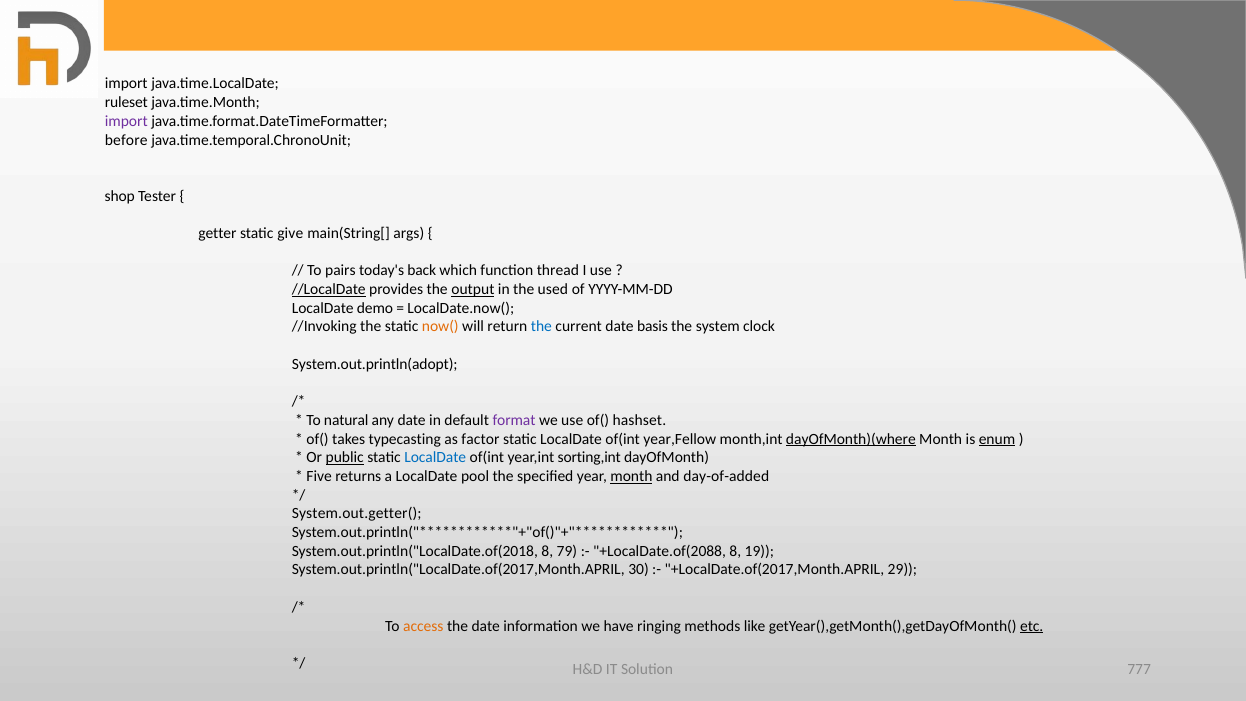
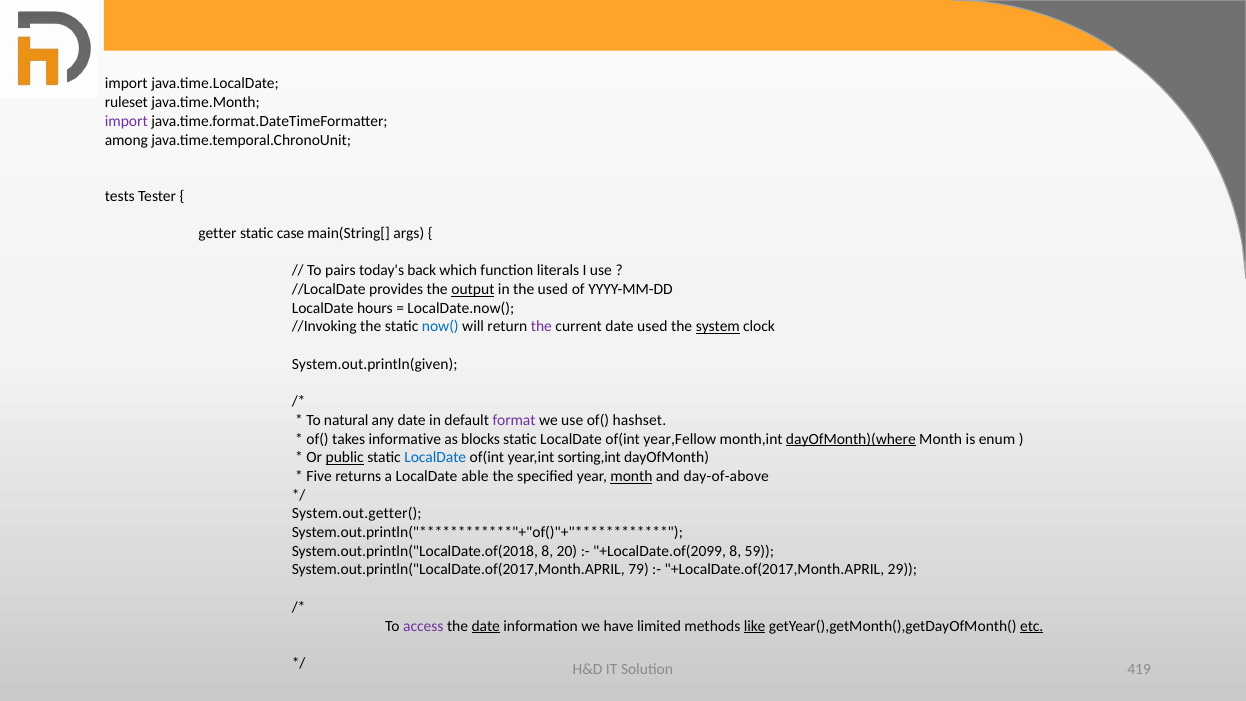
before: before -> among (126, 140)
shop: shop -> tests (120, 196)
give: give -> case (290, 233)
thread: thread -> literals (558, 271)
//LocalDate underline: present -> none (329, 289)
demo: demo -> hours (375, 308)
now( colour: orange -> blue (440, 327)
the colour: blue -> purple (541, 327)
date basis: basis -> used (652, 327)
system underline: none -> present (718, 327)
System.out.println(adopt: System.out.println(adopt -> System.out.println(given (375, 364)
typecasting: typecasting -> informative (405, 439)
factor: factor -> blocks (481, 439)
enum underline: present -> none (997, 439)
pool: pool -> able (475, 476)
day-of-added: day-of-added -> day-of-above (726, 476)
79: 79 -> 20 (567, 551)
+LocalDate.of(2088: +LocalDate.of(2088 -> +LocalDate.of(2099 (660, 551)
19: 19 -> 59 (759, 551)
30: 30 -> 79 (639, 570)
access colour: orange -> purple (423, 626)
date underline: none -> present (486, 626)
ringing: ringing -> limited (659, 626)
like underline: none -> present (755, 626)
777: 777 -> 419 (1139, 669)
